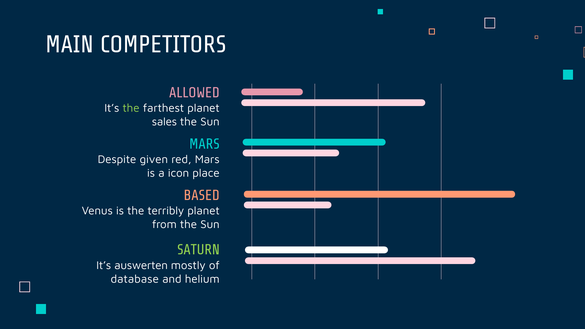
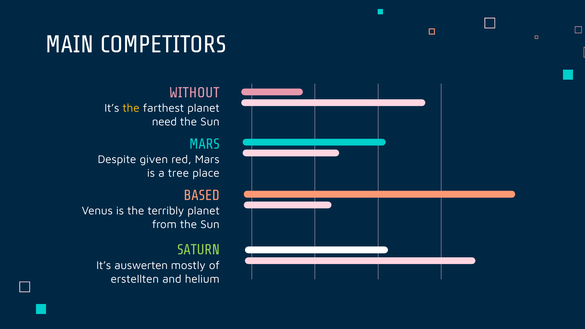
ALLOWED: ALLOWED -> WITHOUT (194, 93)
the colour: light green -> yellow (131, 108)
sales: sales -> need (164, 122)
icon: icon -> tree (178, 173)
database: database -> erstellten (135, 279)
